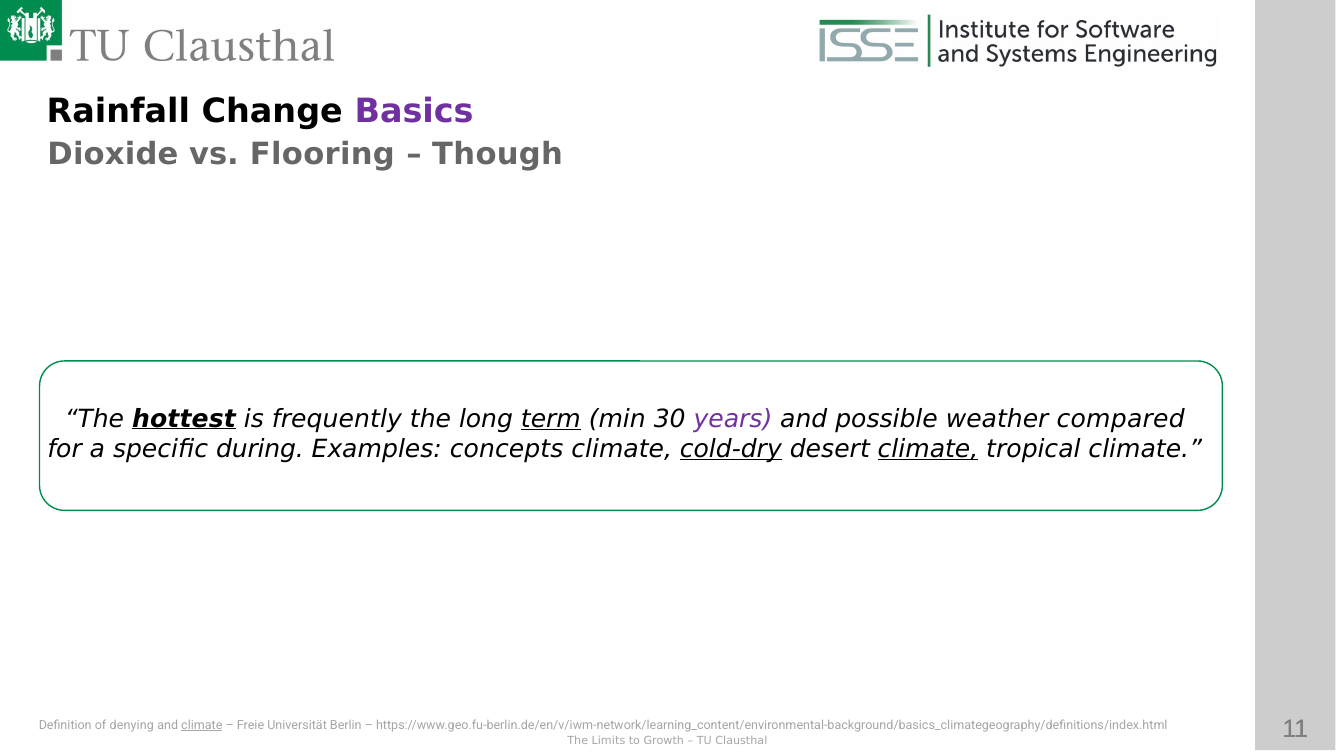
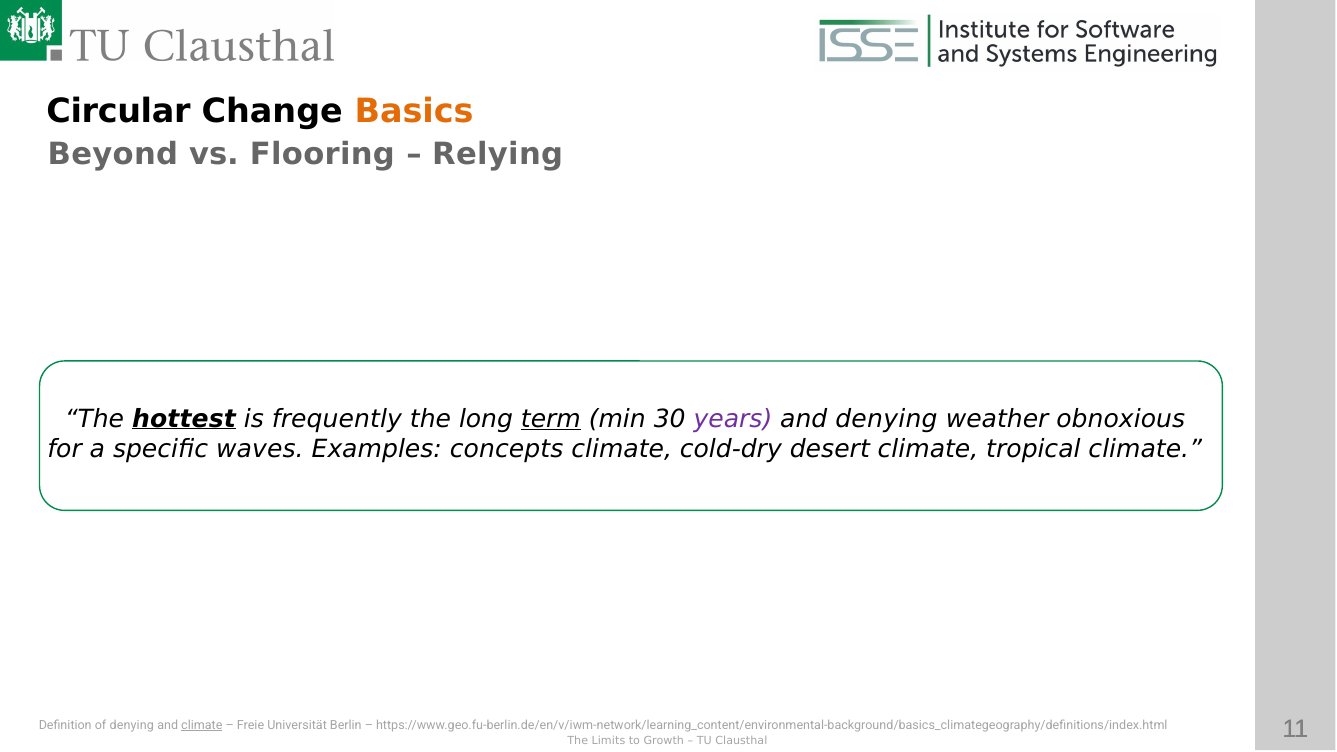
Rainfall: Rainfall -> Circular (118, 111)
Basics colour: purple -> orange (414, 111)
Dioxide: Dioxide -> Beyond (113, 155)
Though: Though -> Relying (498, 155)
and possible: possible -> denying (886, 419)
compared: compared -> obnoxious (1121, 419)
during: during -> waves (260, 449)
cold-dry underline: present -> none (731, 449)
climate underline: present -> none (928, 449)
